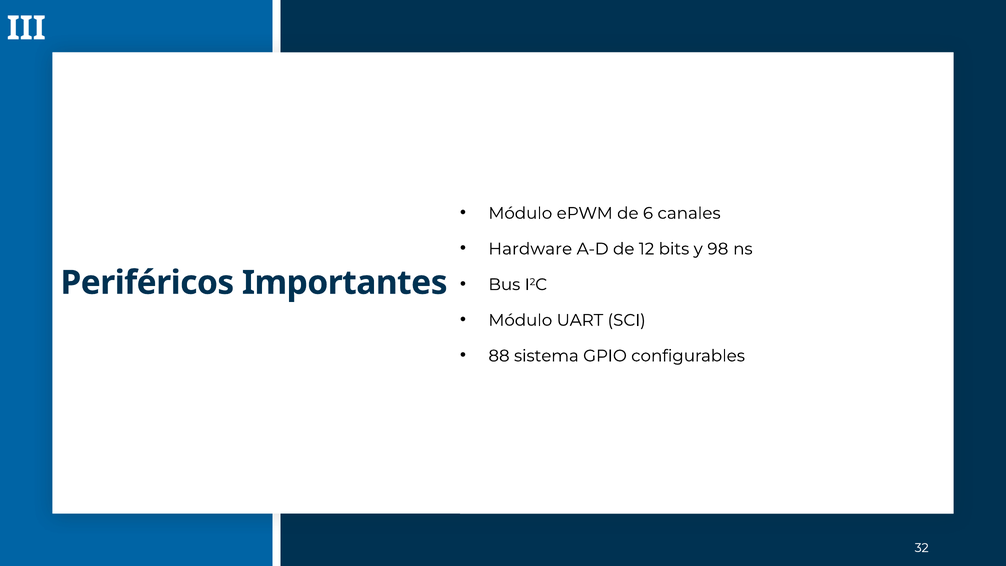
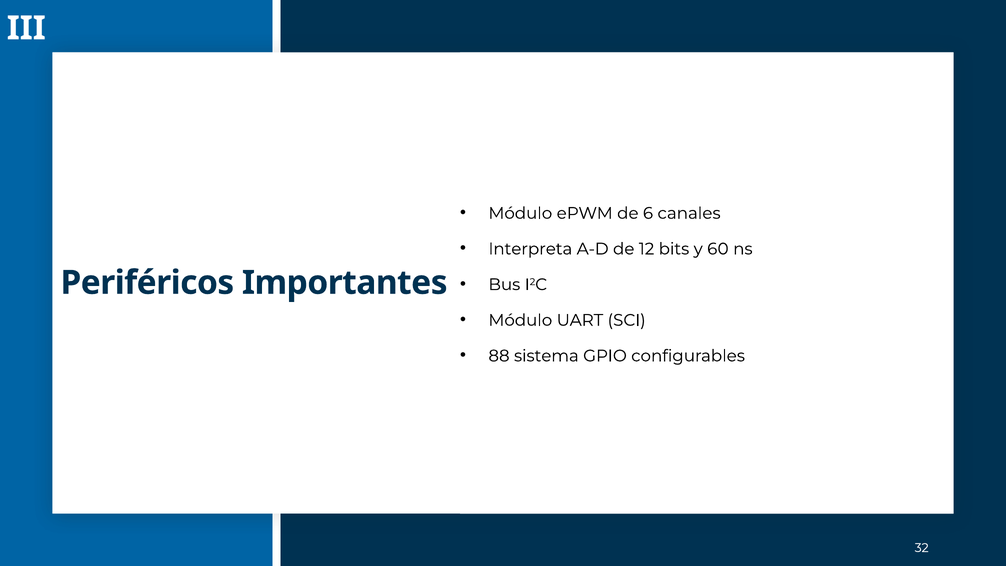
Hardware: Hardware -> Interpreta (530, 249)
98: 98 -> 60 (718, 249)
